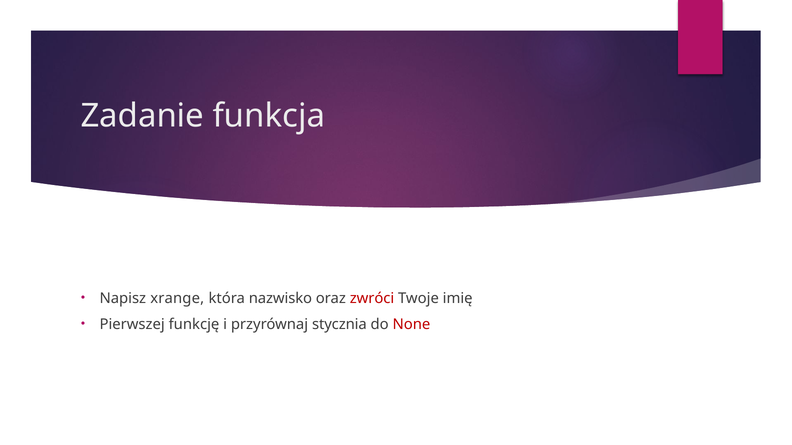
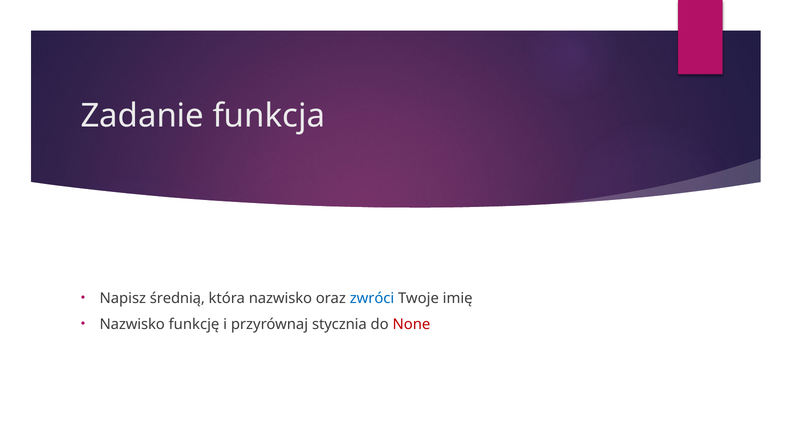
xrange: xrange -> średnią (177, 299)
zwróci colour: red -> blue (372, 299)
Pierwszej: Pierwszej -> Nazwisko (132, 325)
